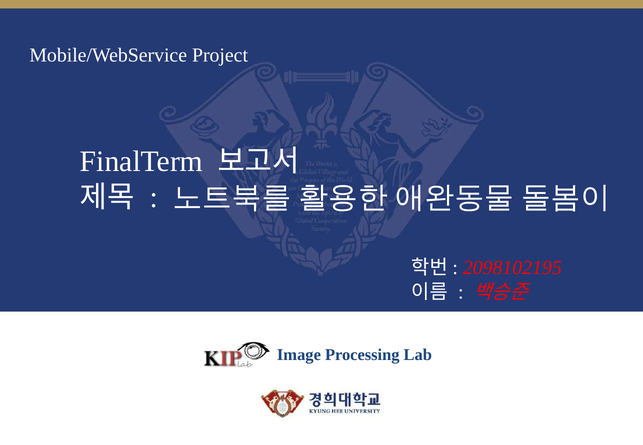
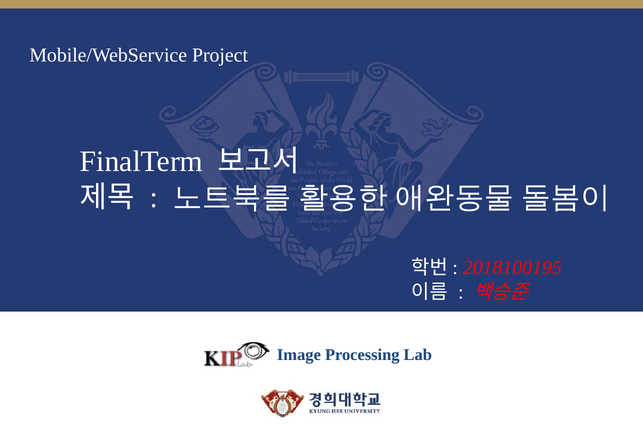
2098102195: 2098102195 -> 2018100195 (512, 268)
